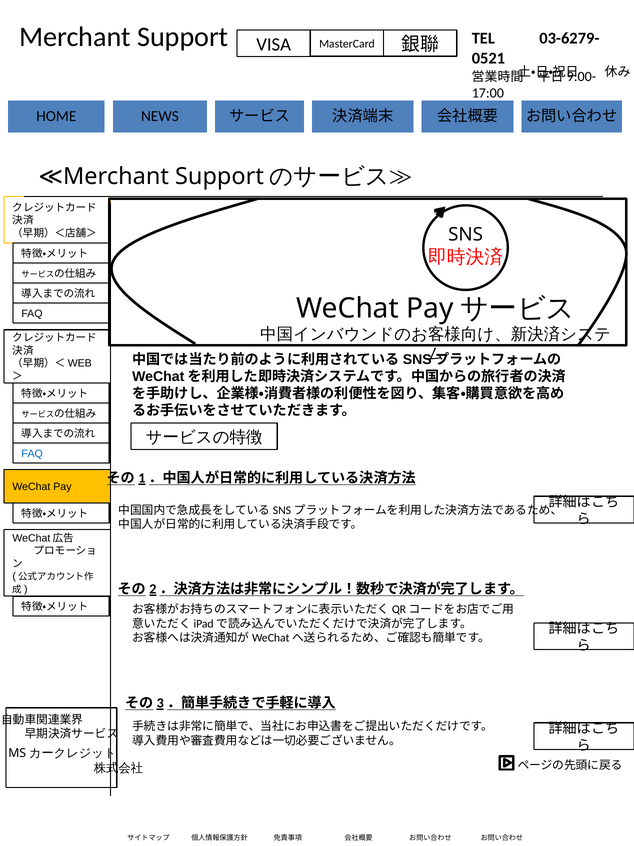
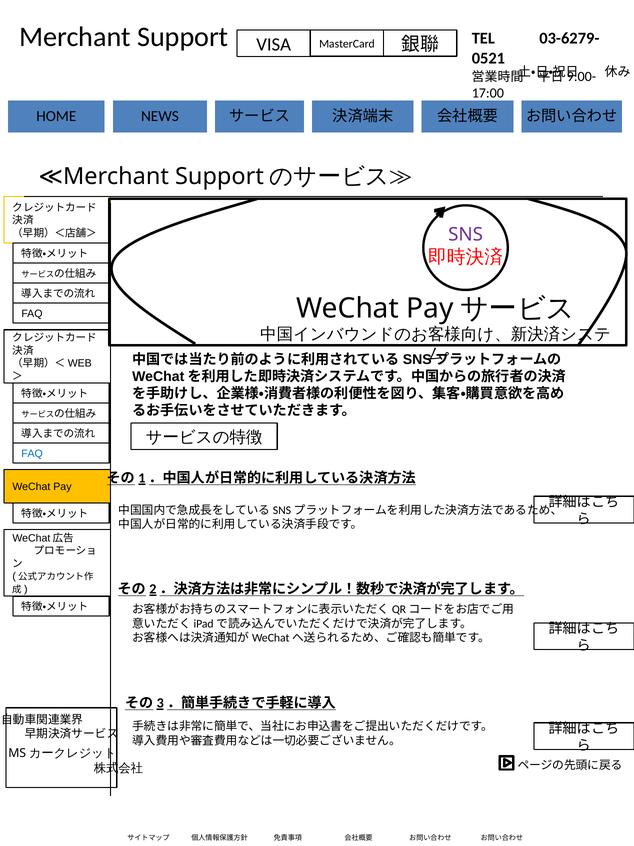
SNS colour: black -> purple (466, 234)
